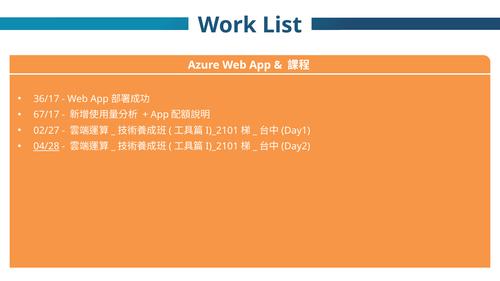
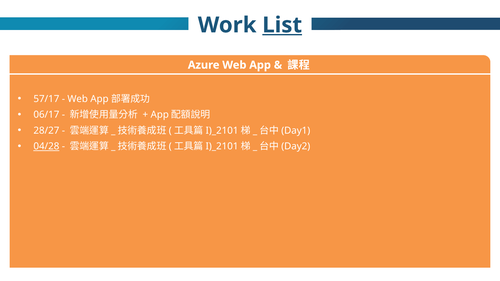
List underline: none -> present (282, 25)
36/17: 36/17 -> 57/17 (46, 99)
67/17: 67/17 -> 06/17 (46, 115)
02/27: 02/27 -> 28/27 (46, 131)
